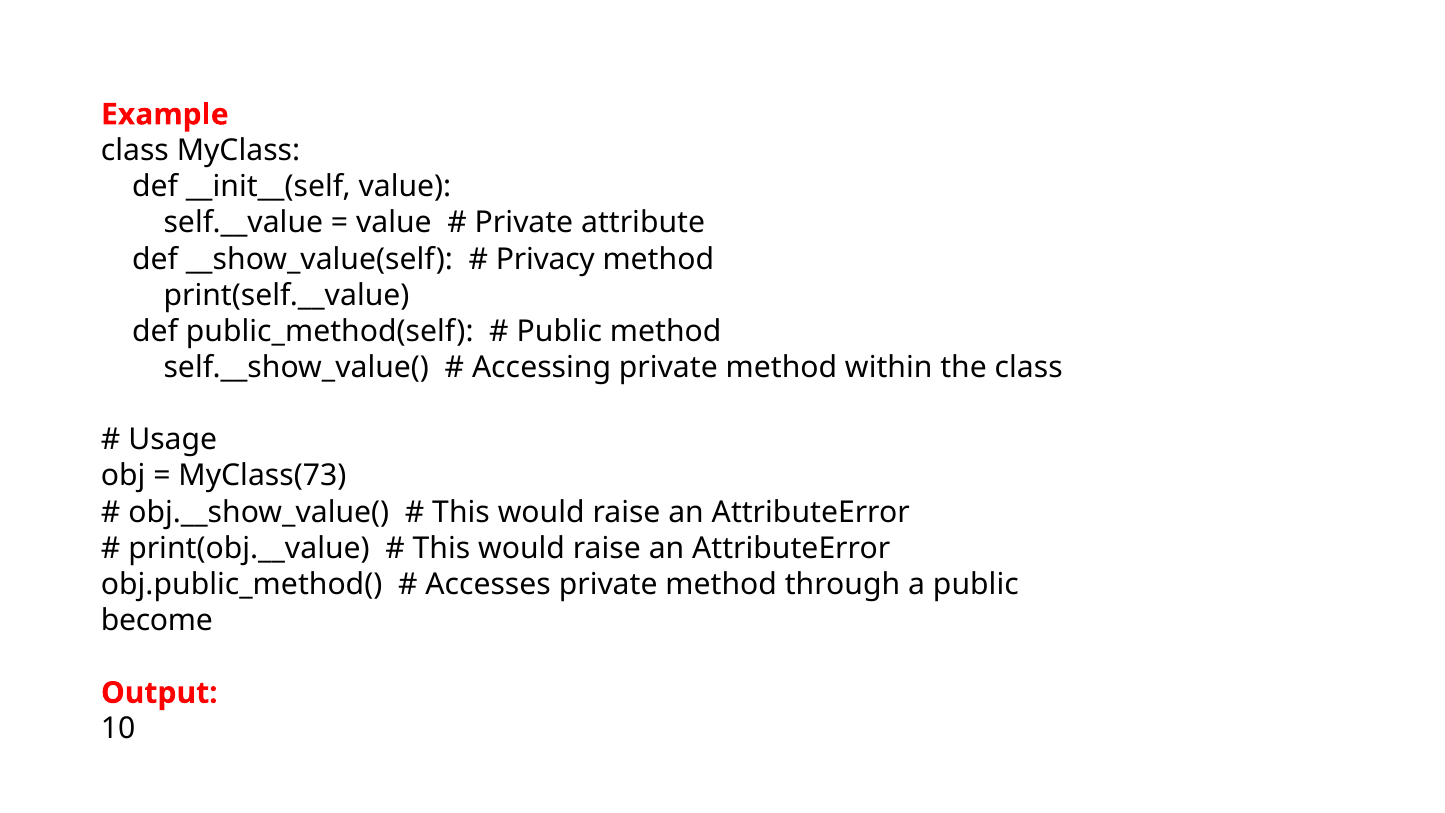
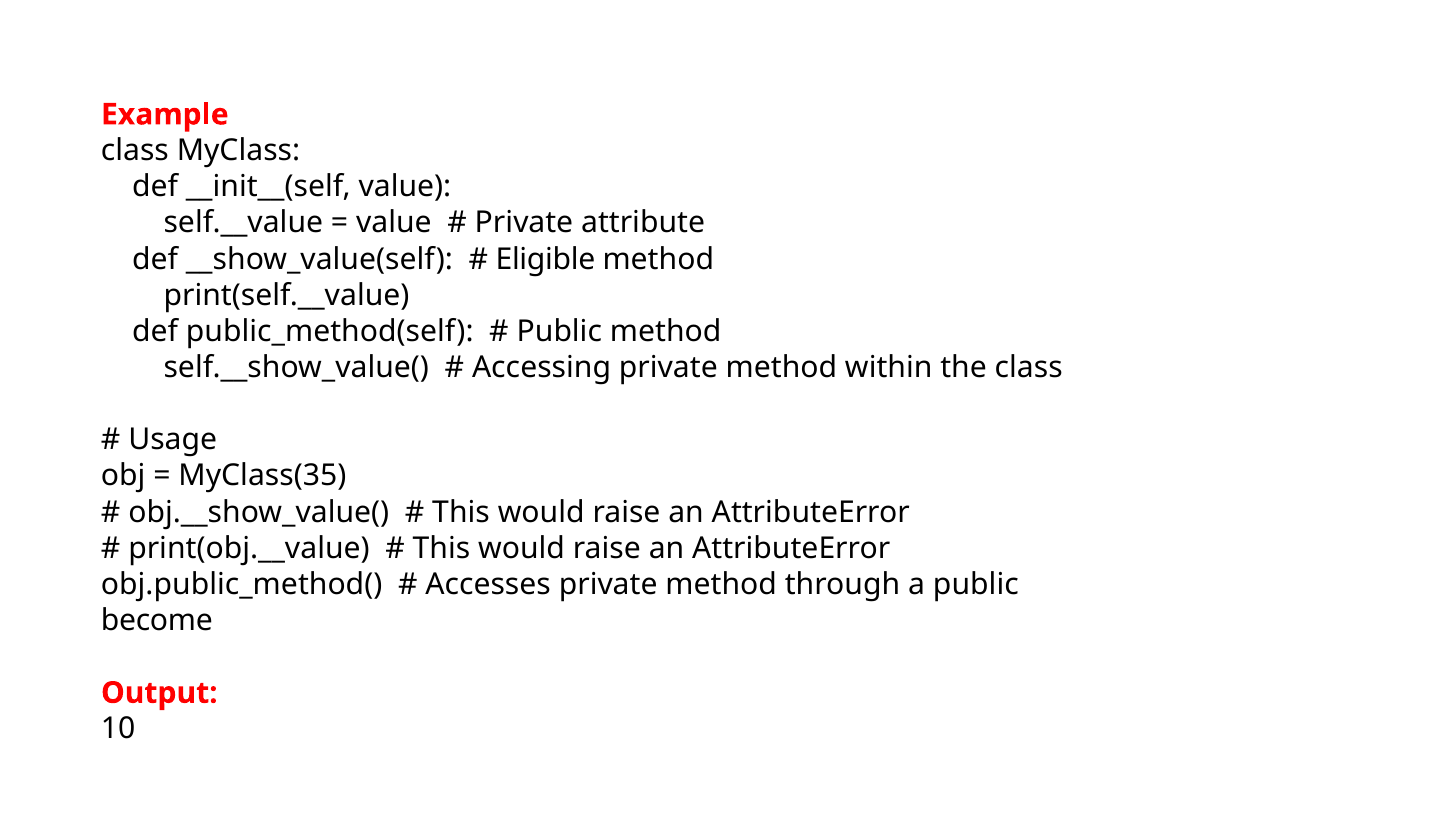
Privacy: Privacy -> Eligible (545, 259)
MyClass(73: MyClass(73 -> MyClass(35 (262, 476)
